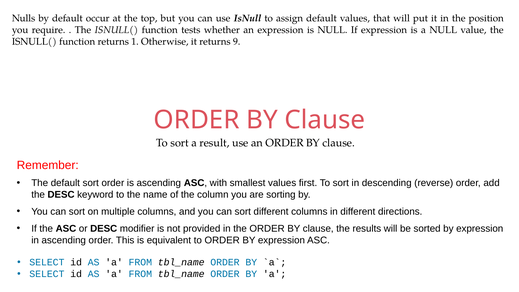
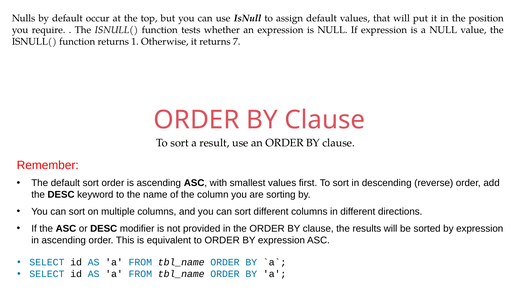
9: 9 -> 7 (237, 42)
